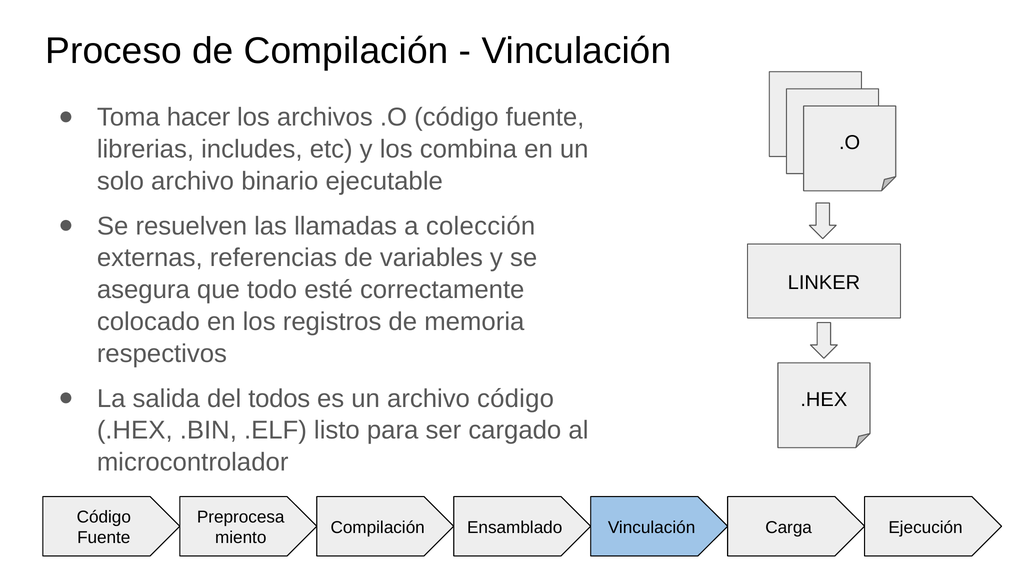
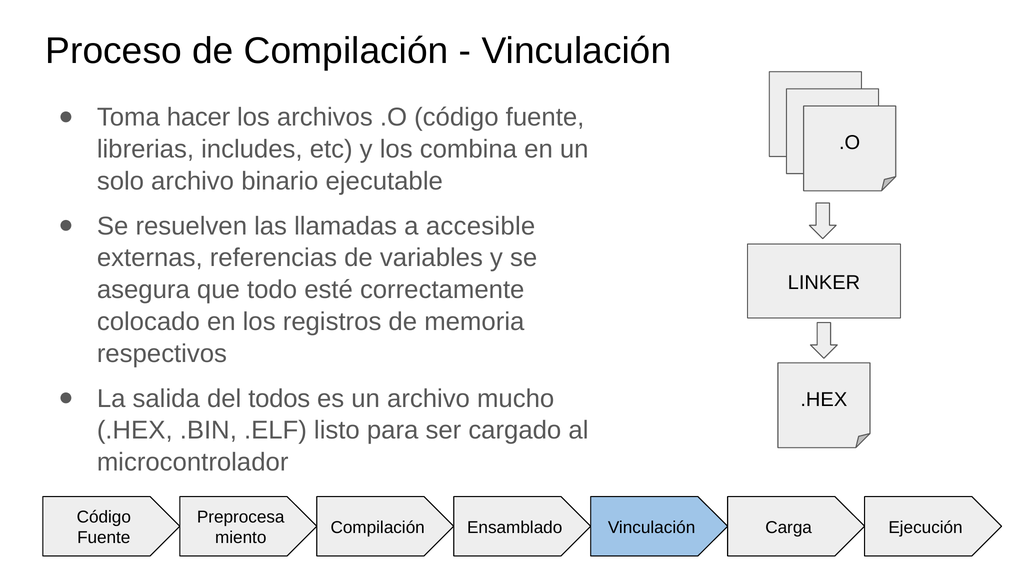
colección: colección -> accesible (481, 226)
archivo código: código -> mucho (516, 399)
